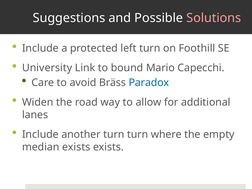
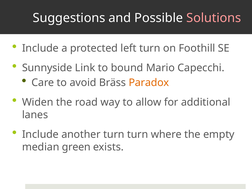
University: University -> Sunnyside (47, 68)
Paradox colour: blue -> orange (149, 83)
median exists: exists -> green (76, 147)
